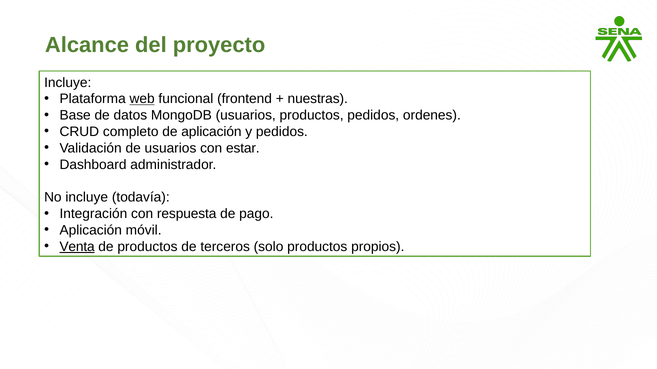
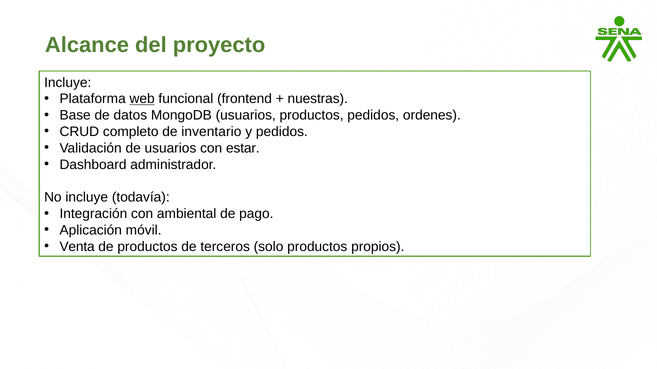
de aplicación: aplicación -> inventario (211, 132)
respuesta: respuesta -> ambiental (187, 214)
Venta underline: present -> none (77, 247)
